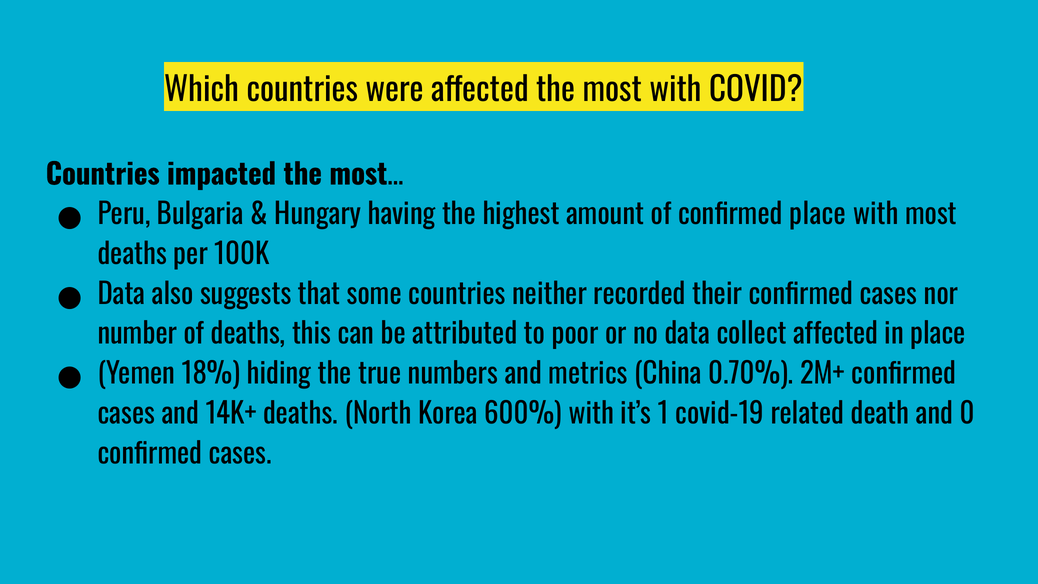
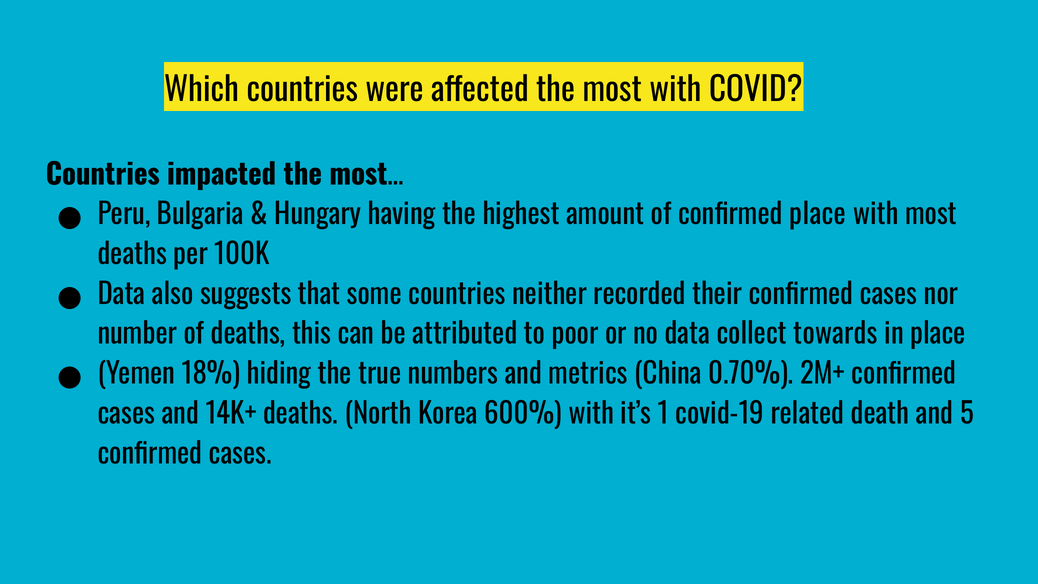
collect affected: affected -> towards (835, 334)
0: 0 -> 5 (967, 414)
